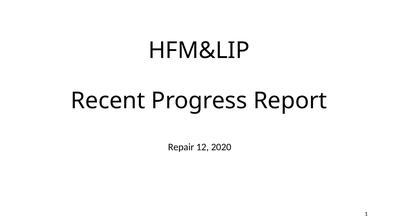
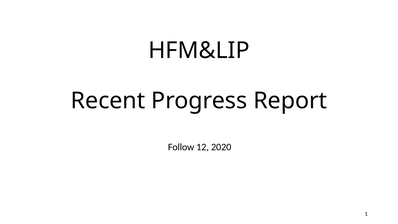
Repair: Repair -> Follow (181, 147)
